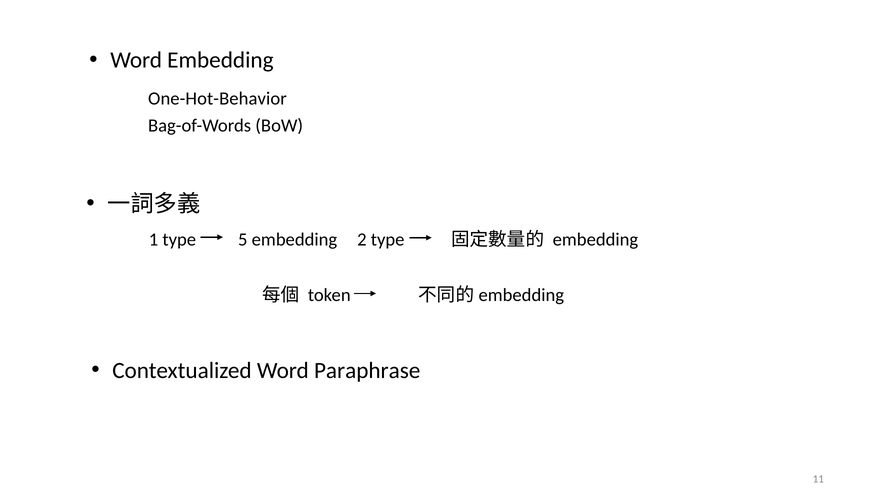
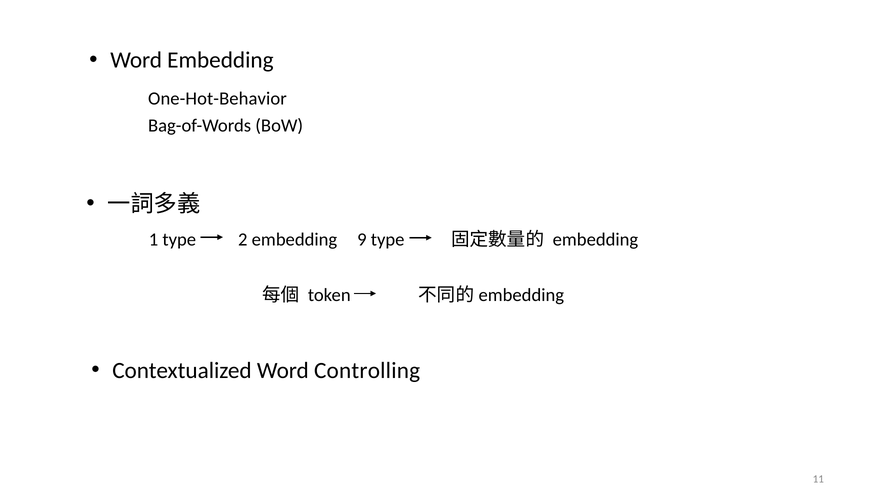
5: 5 -> 2 (243, 239)
2: 2 -> 9 (362, 239)
Paraphrase: Paraphrase -> Controlling (367, 370)
